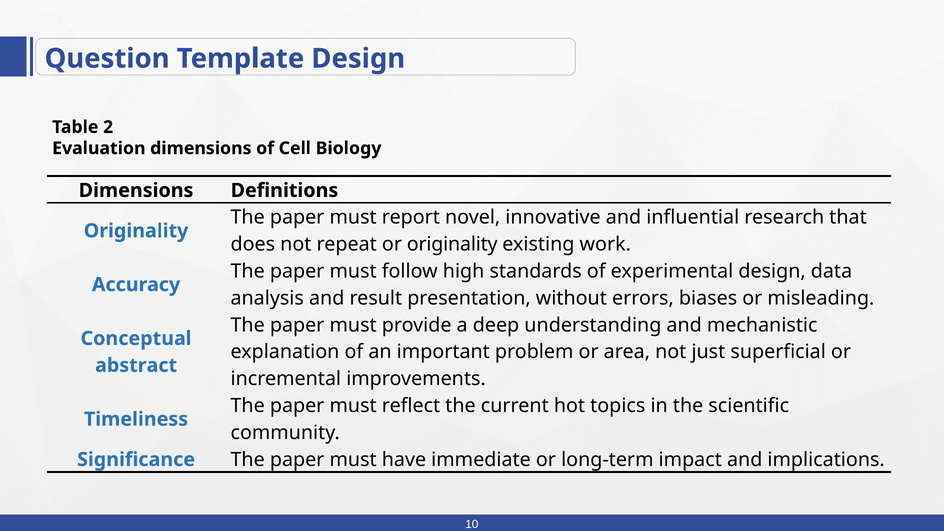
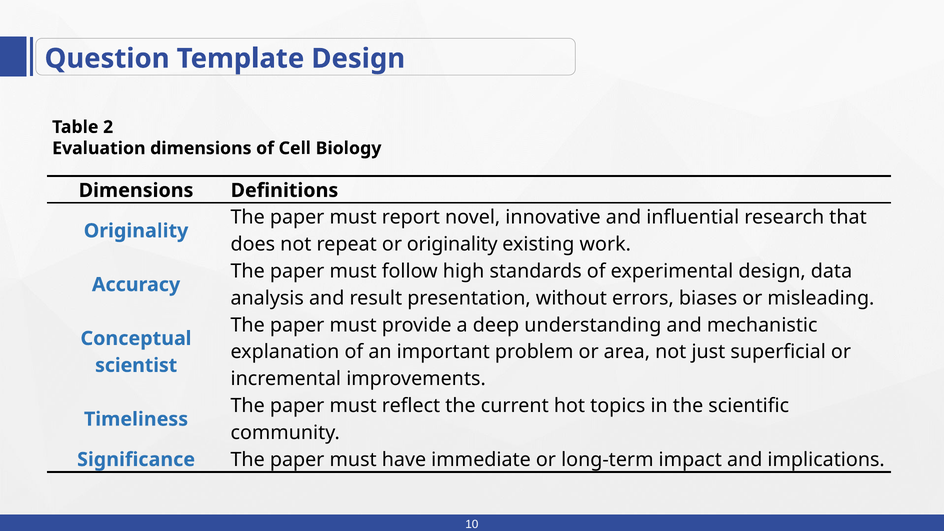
abstract: abstract -> scientist (136, 365)
